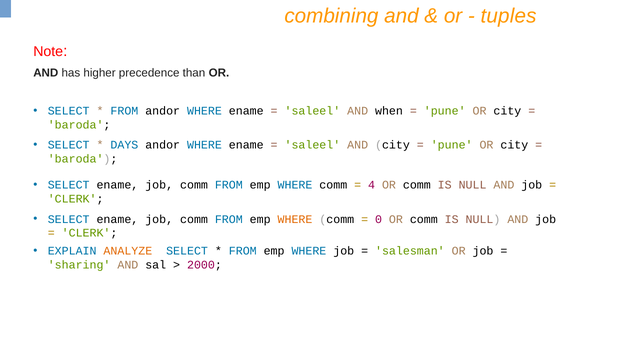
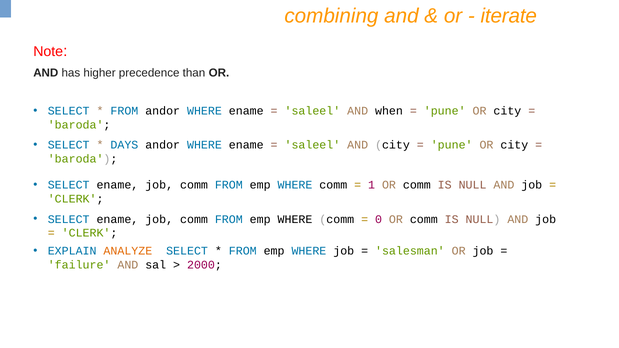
tuples: tuples -> iterate (509, 16)
4: 4 -> 1 (372, 185)
WHERE colour: orange -> black (295, 219)
sharing: sharing -> failure (79, 265)
